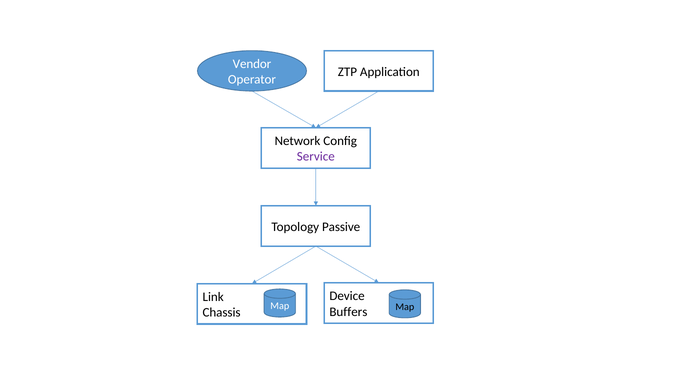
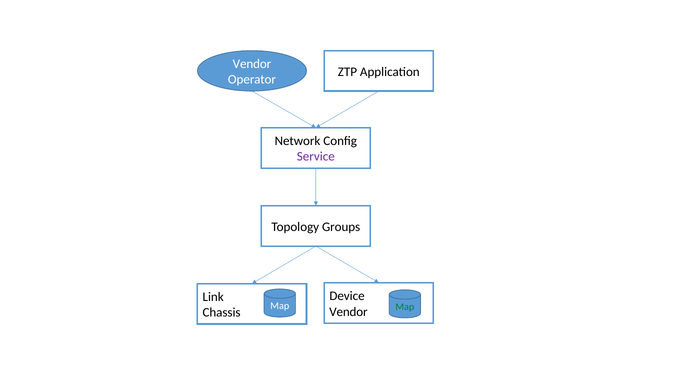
Passive: Passive -> Groups (341, 227)
Map colour: black -> green (405, 307)
Buffers: Buffers -> Vendor (348, 312)
